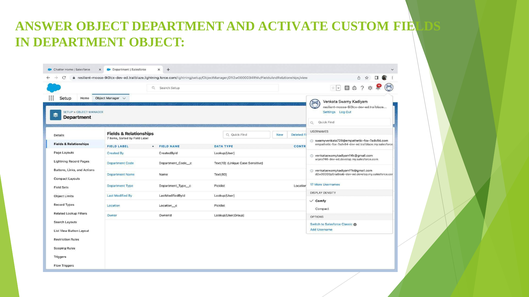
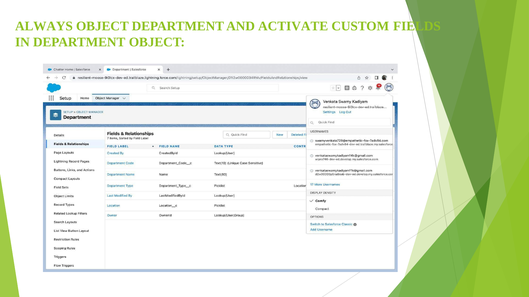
ANSWER: ANSWER -> ALWAYS (44, 26)
